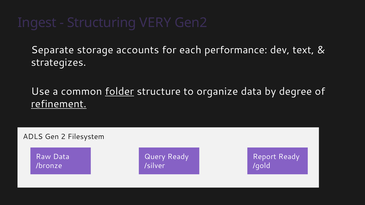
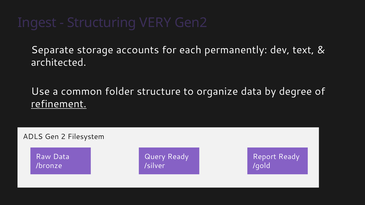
performance: performance -> permanently (236, 50)
strategizes: strategizes -> architected (59, 62)
folder underline: present -> none (119, 92)
